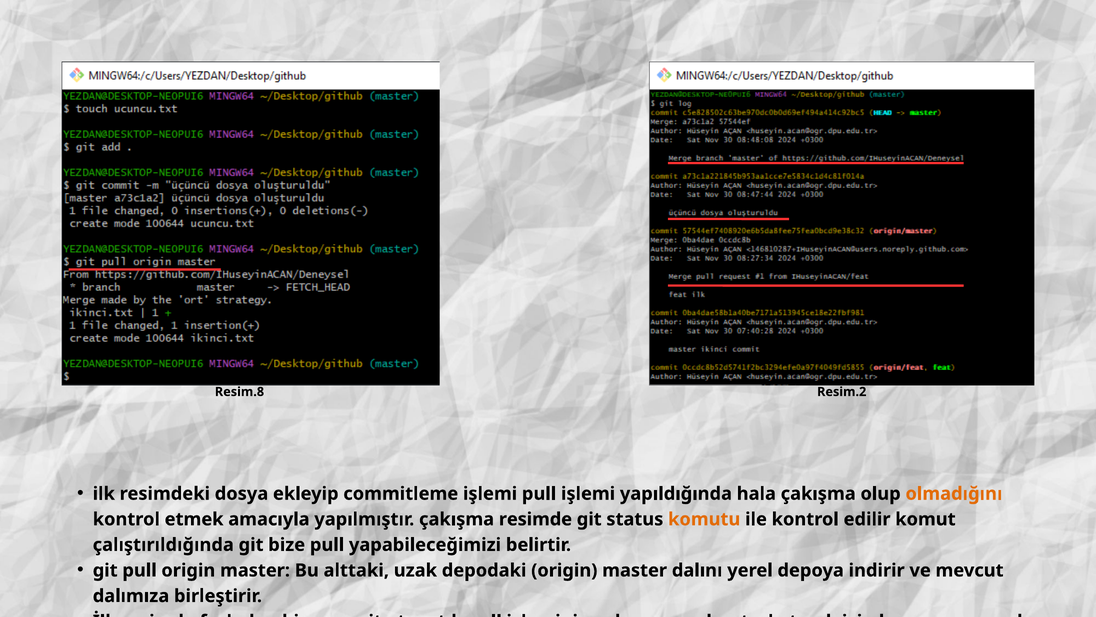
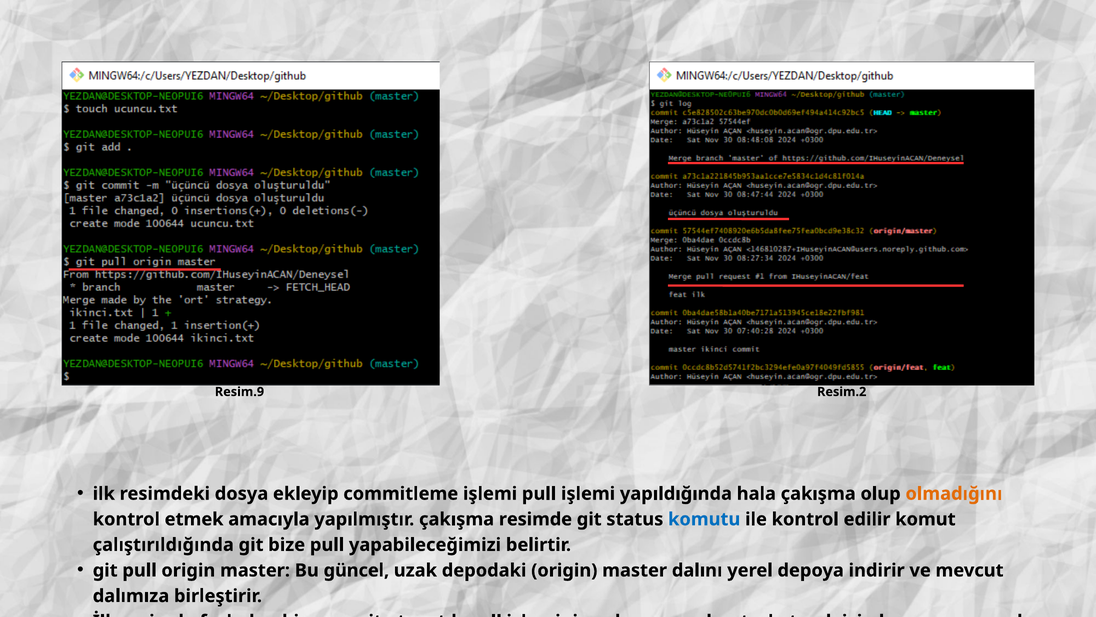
Resim.8: Resim.8 -> Resim.9 (239, 392)
komutu colour: orange -> blue (704, 519)
alttaki: alttaki -> güncel (356, 570)
